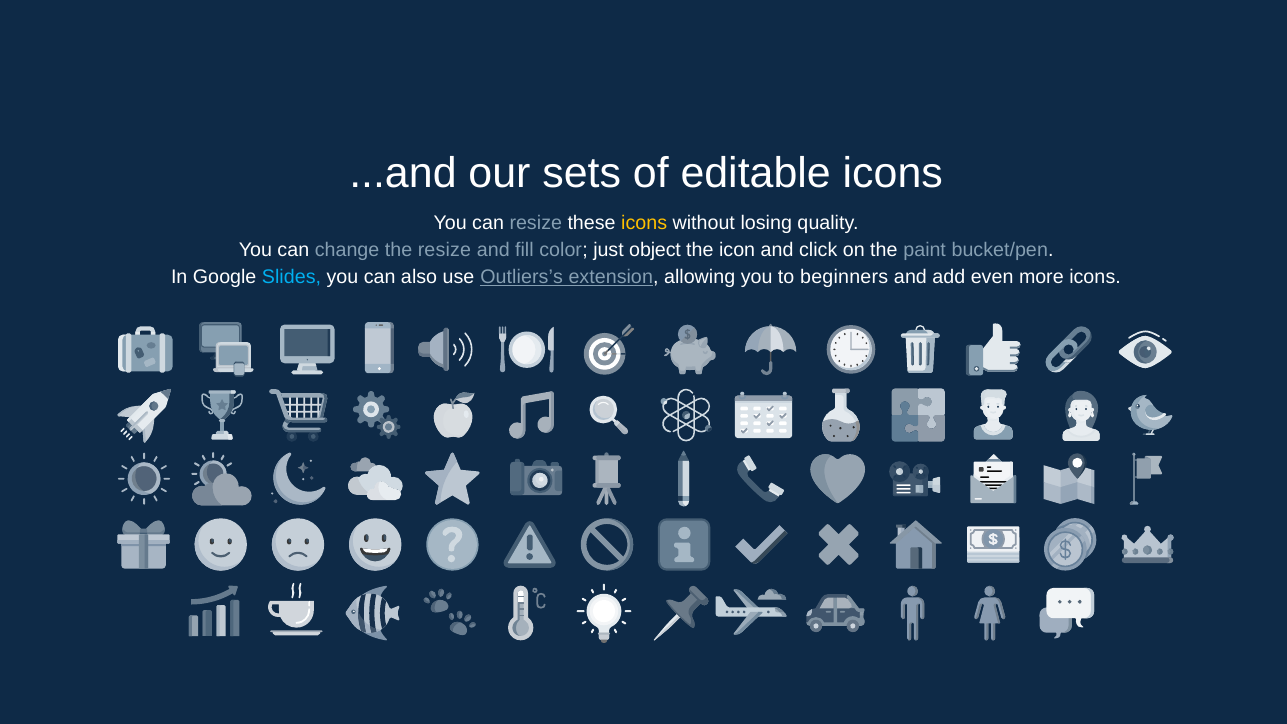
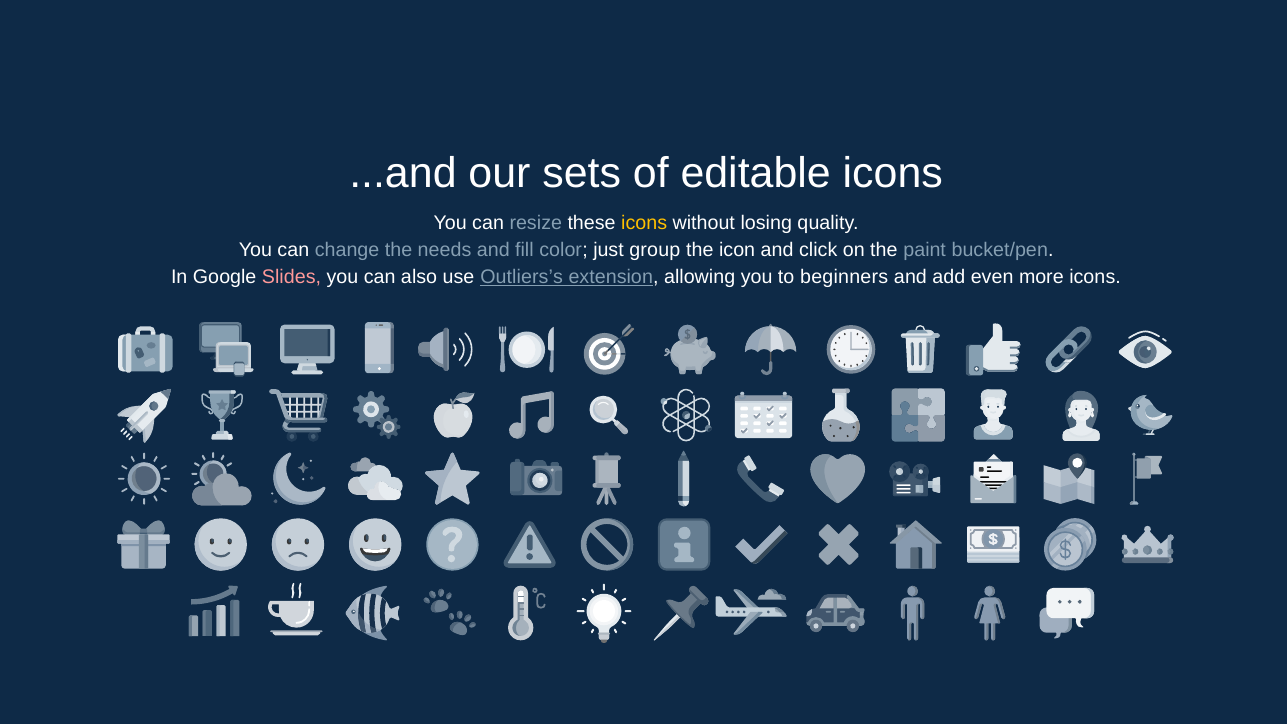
the resize: resize -> needs (445, 250)
object: object -> group (655, 250)
Slides colour: light blue -> pink (291, 277)
